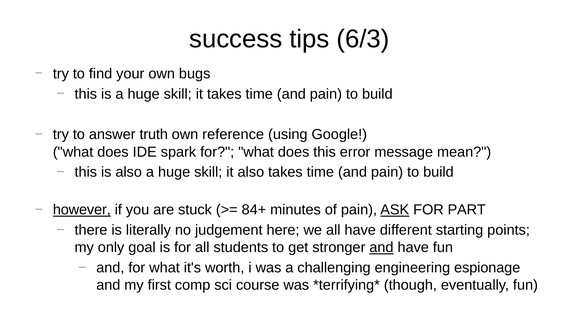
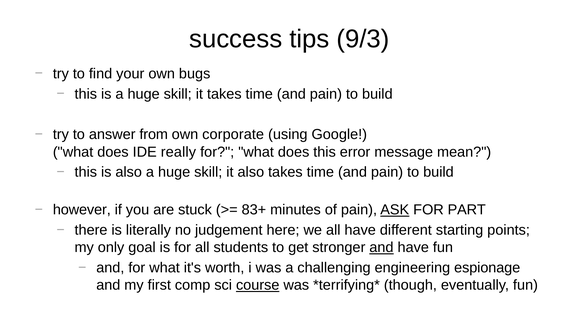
6/3: 6/3 -> 9/3 (363, 39)
truth: truth -> from (154, 134)
reference: reference -> corporate (233, 134)
spark: spark -> really (178, 152)
however underline: present -> none (82, 210)
84+: 84+ -> 83+ (254, 210)
course underline: none -> present (258, 285)
